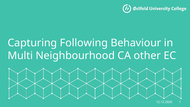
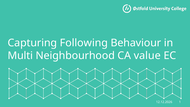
other: other -> value (147, 56)
